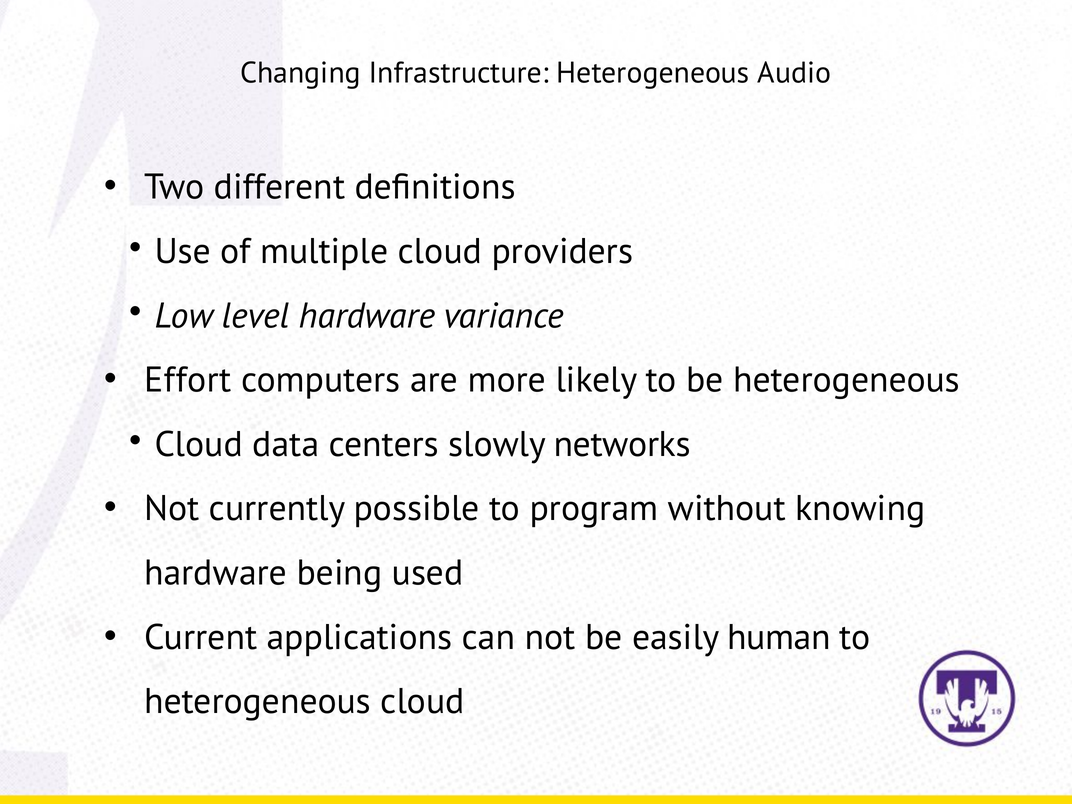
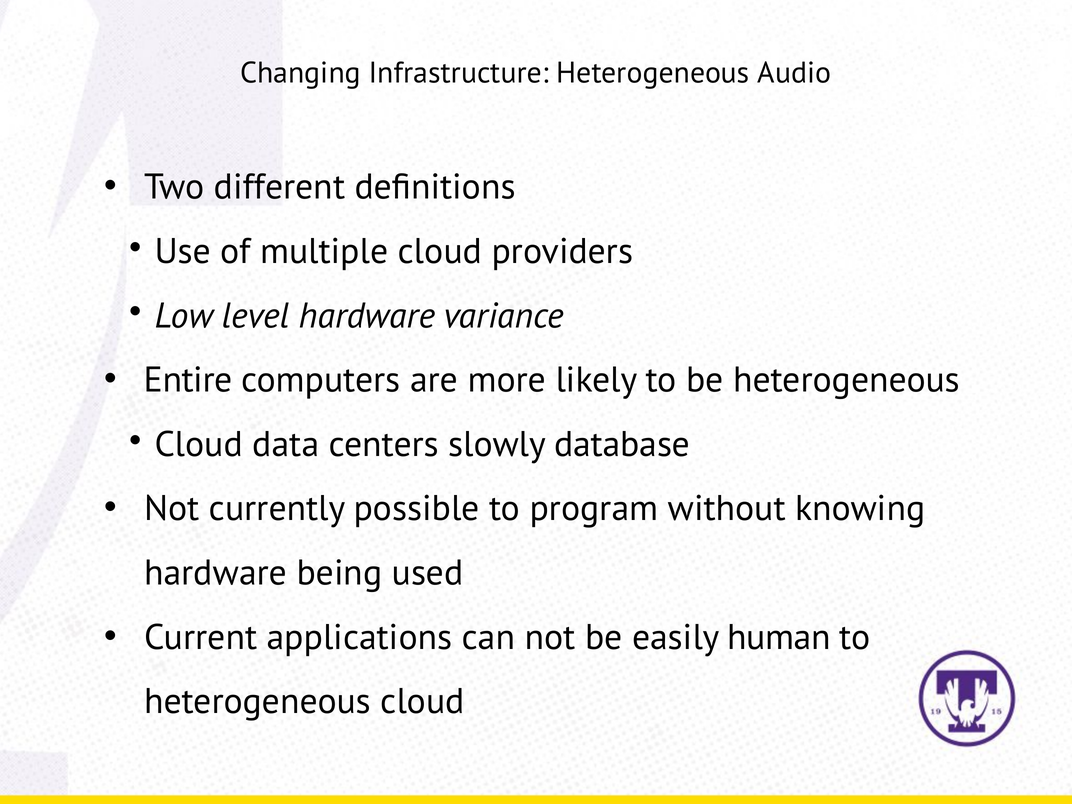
Effort: Effort -> Entire (188, 380)
networks: networks -> database (622, 444)
